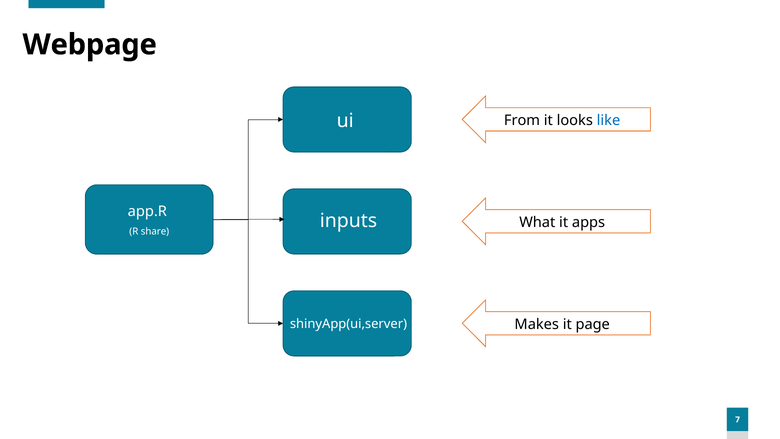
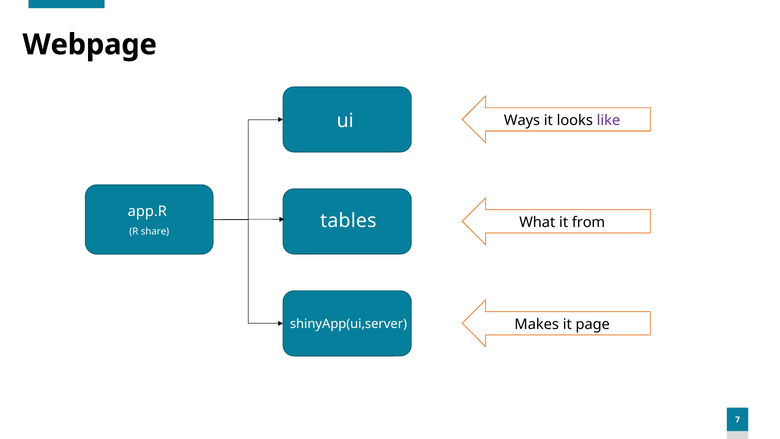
From: From -> Ways (522, 120)
like colour: blue -> purple (608, 120)
inputs: inputs -> tables (348, 221)
apps: apps -> from (589, 222)
